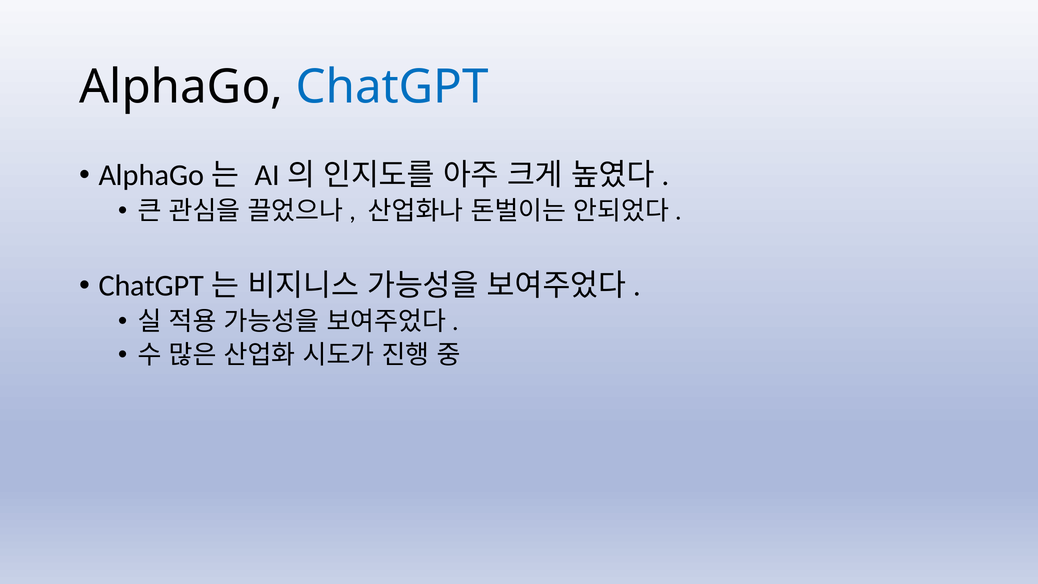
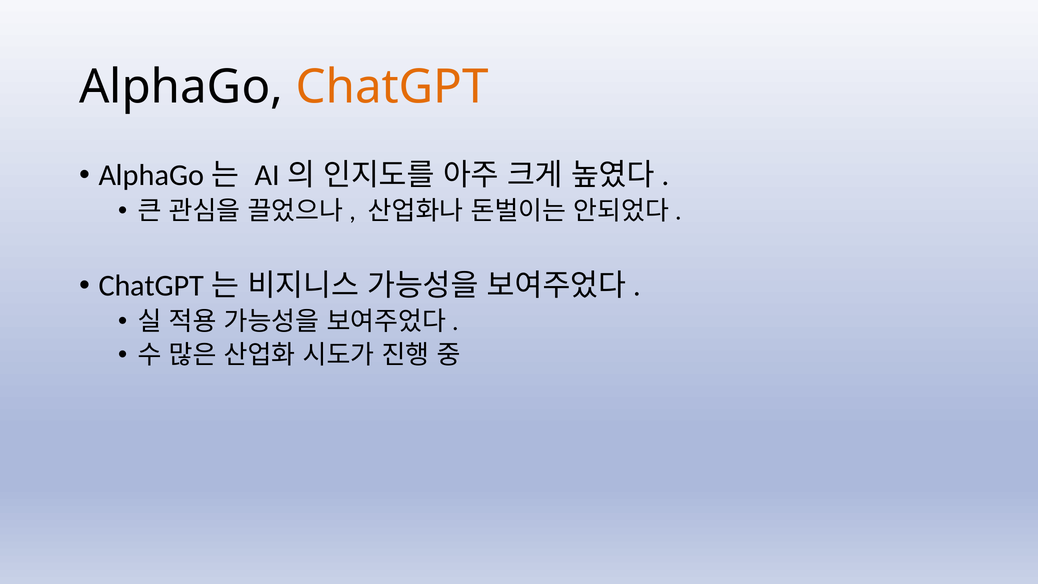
ChatGPT colour: blue -> orange (392, 87)
